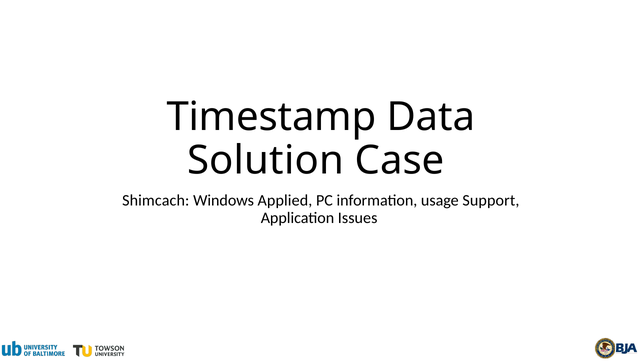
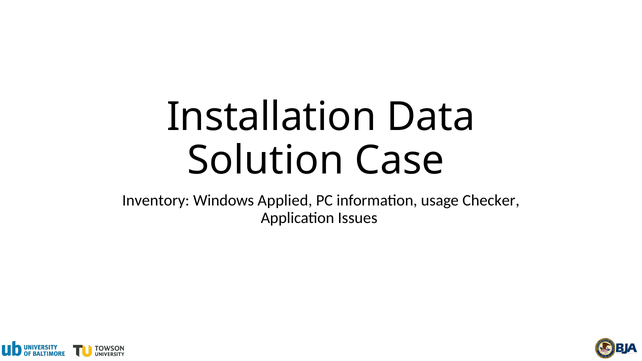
Timestamp: Timestamp -> Installation (271, 117)
Shimcach: Shimcach -> Inventory (156, 201)
Support: Support -> Checker (491, 201)
